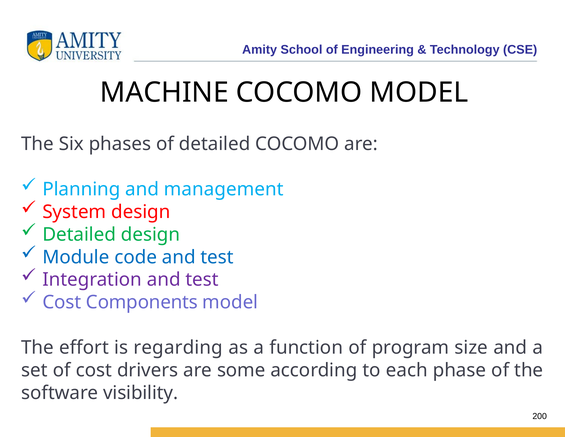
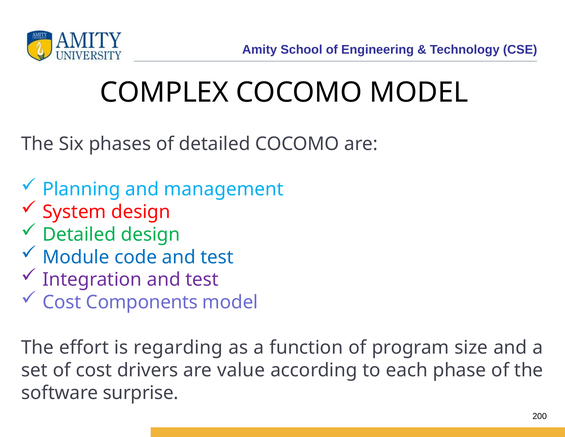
MACHINE: MACHINE -> COMPLEX (164, 93)
some: some -> value (241, 370)
visibility: visibility -> surprise (141, 392)
